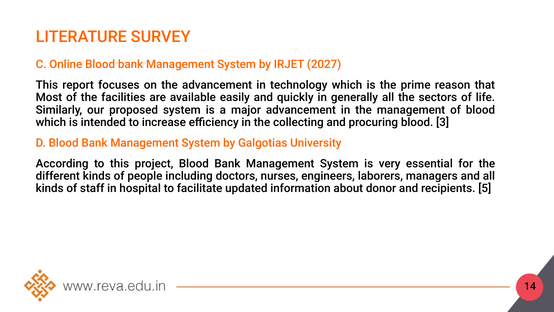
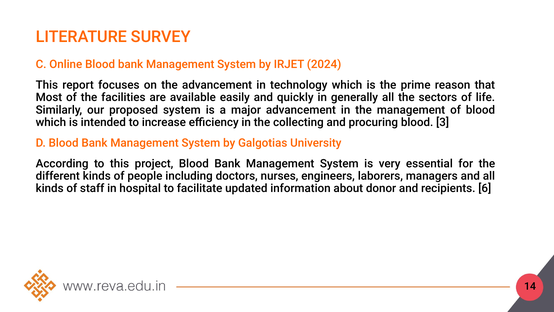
2027: 2027 -> 2024 (324, 64)
5: 5 -> 6 (485, 188)
